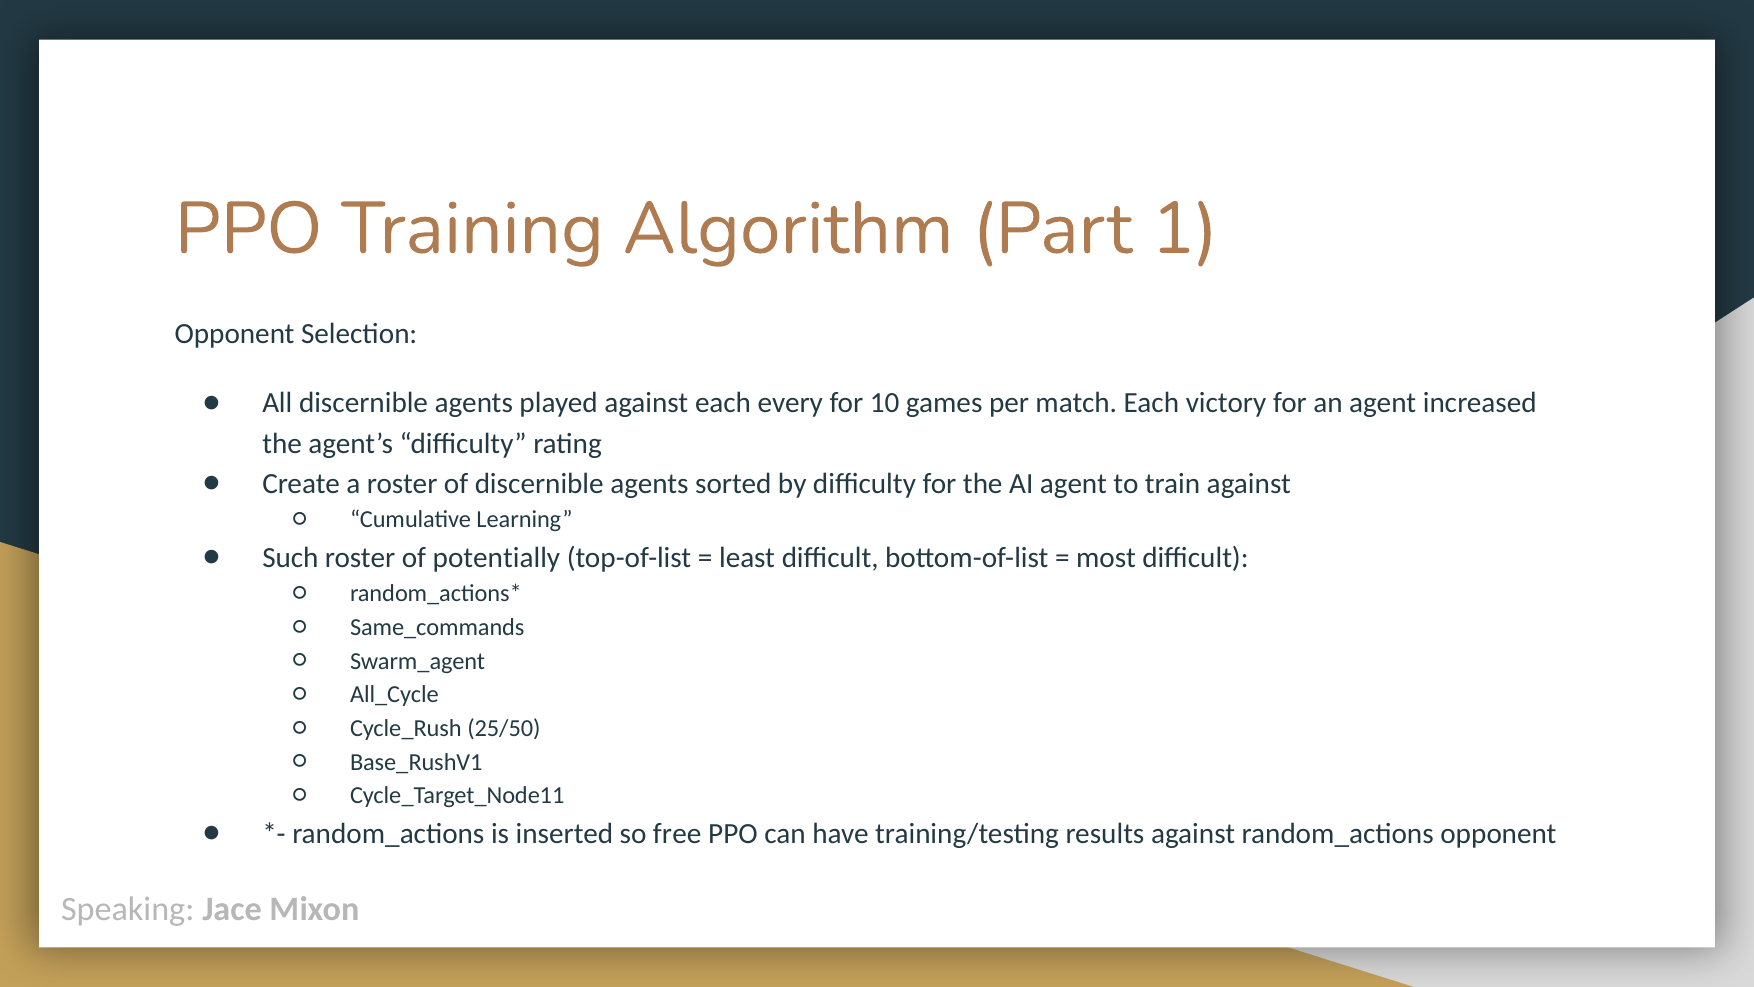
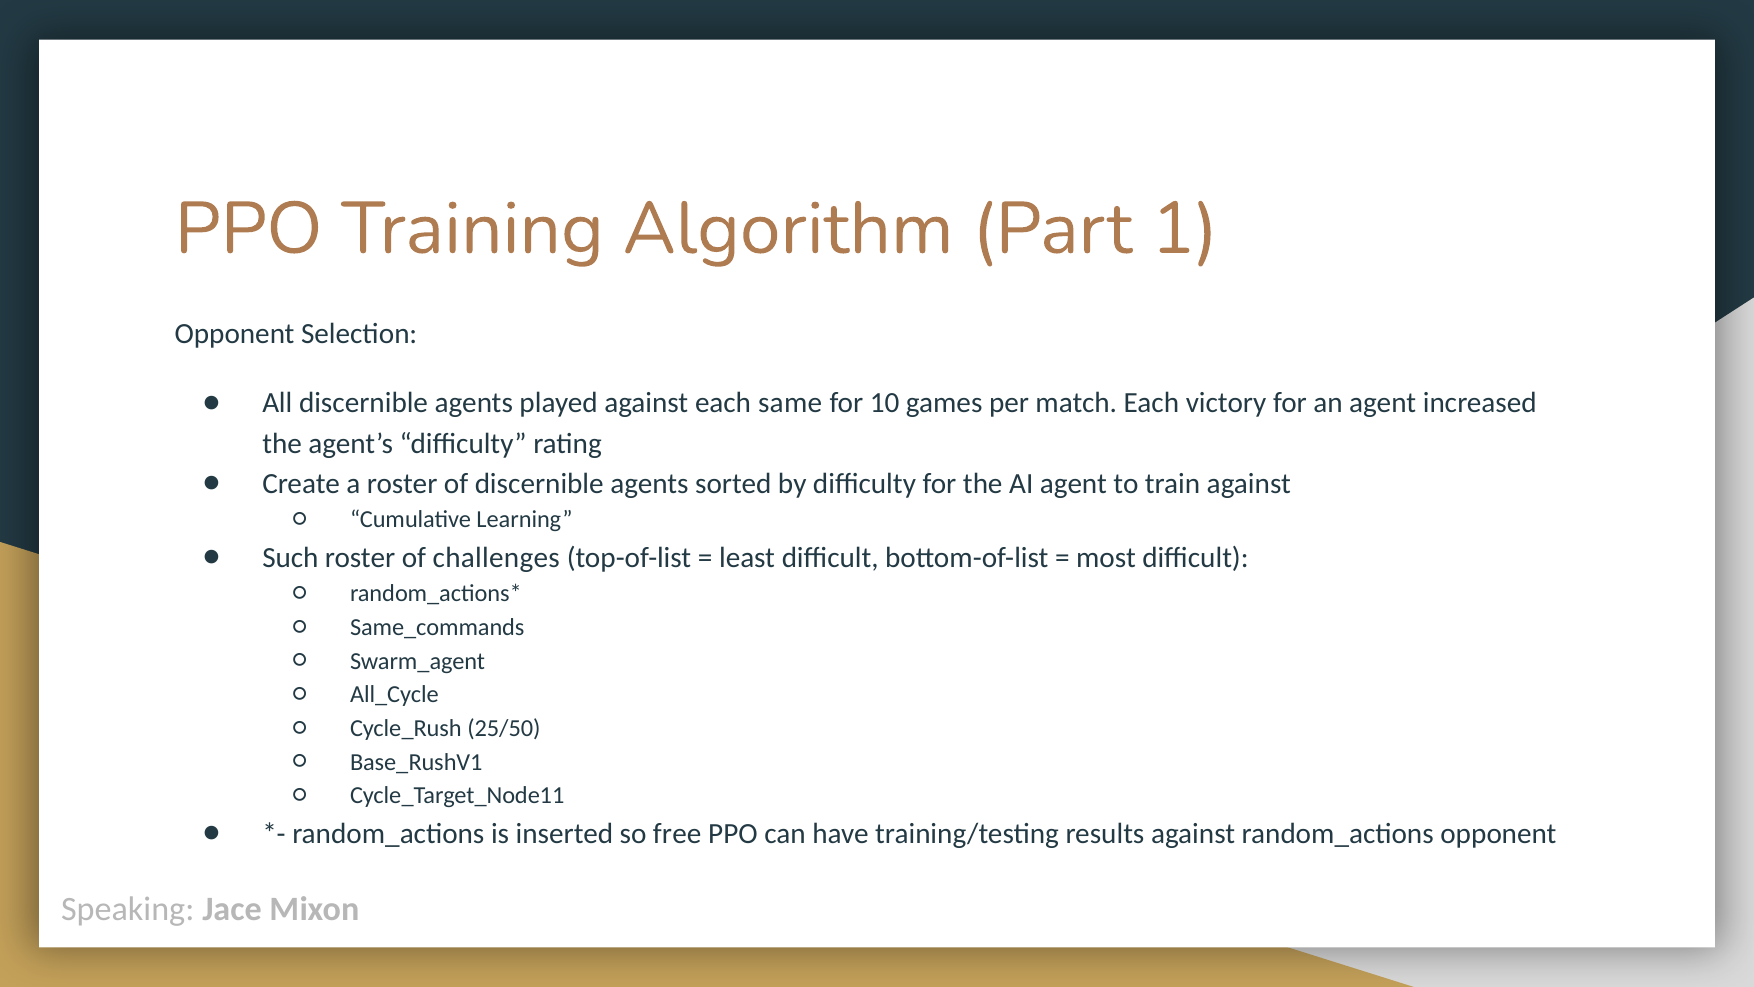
every: every -> same (790, 403)
potentially: potentially -> challenges (496, 558)
